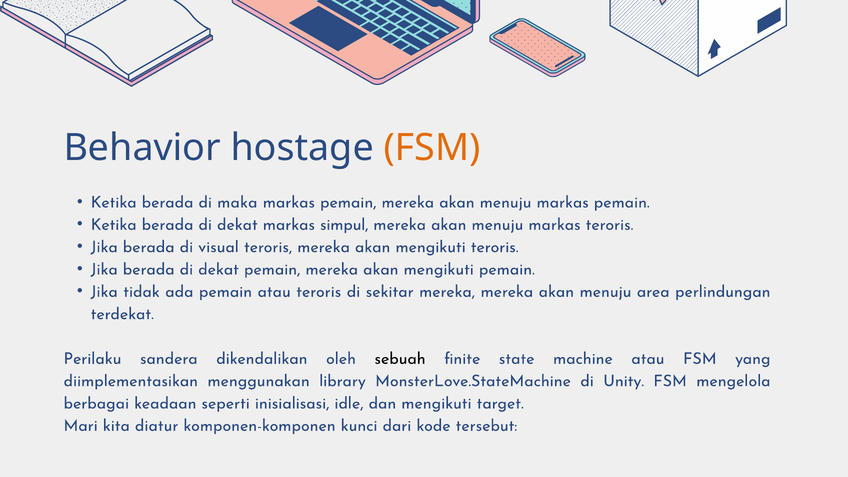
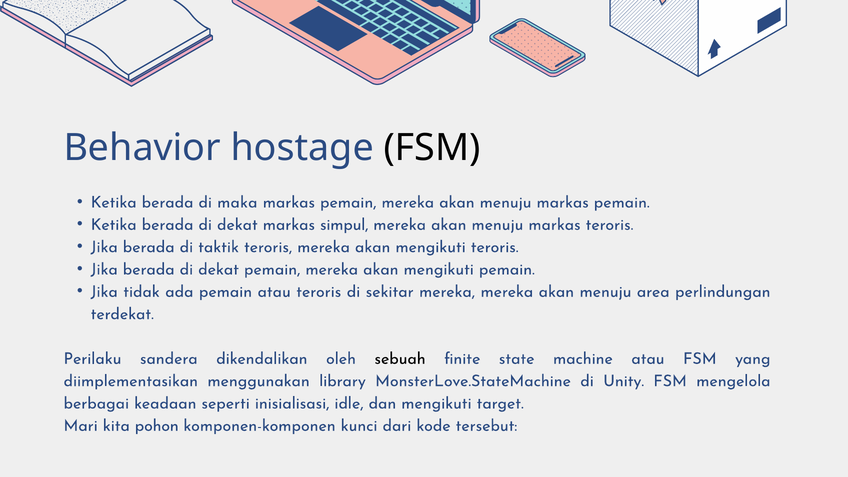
FSM colour: orange -> black (432, 148)
visual: visual -> taktik (219, 247)
diatur: diatur -> pohon (157, 426)
